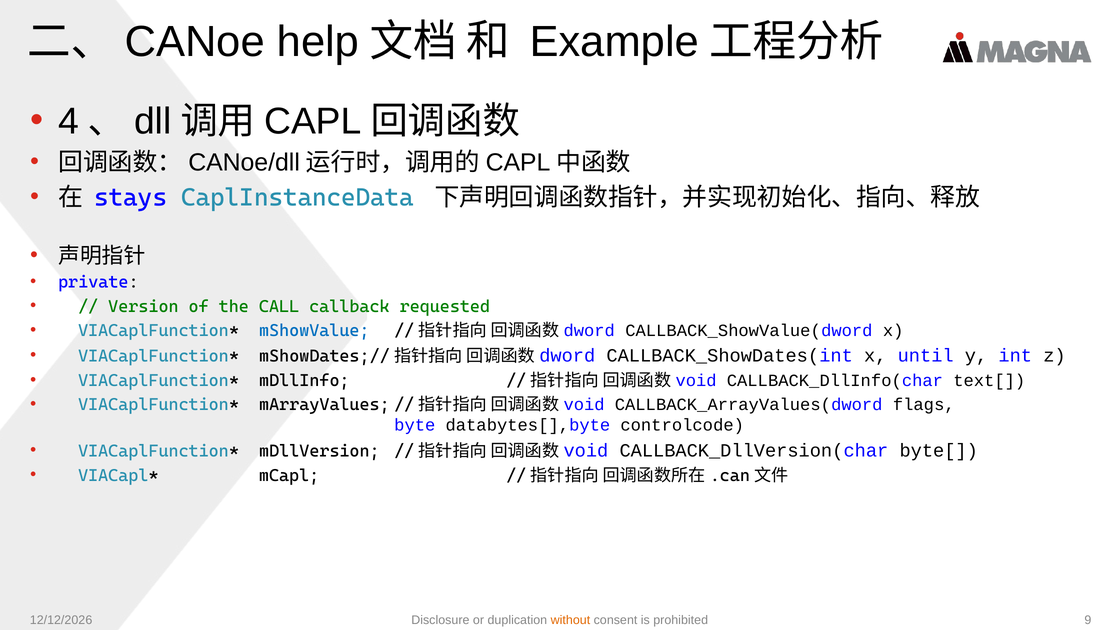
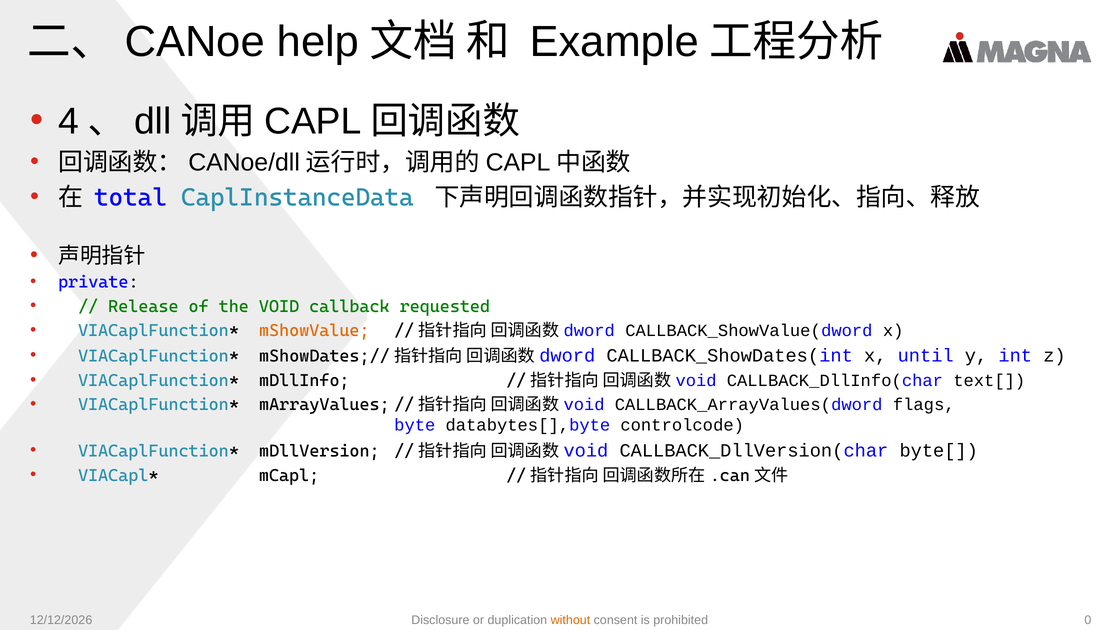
stays: stays -> total (131, 197)
Version: Version -> Release (143, 306)
the CALL: CALL -> VOID (279, 306)
mShowValue colour: blue -> orange (314, 330)
9: 9 -> 0 (1088, 620)
